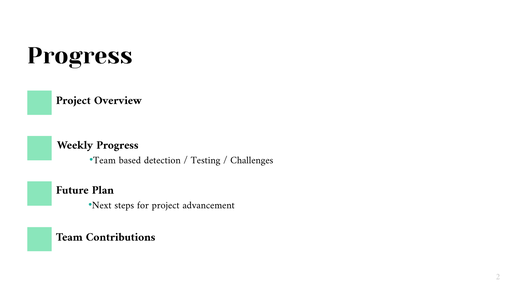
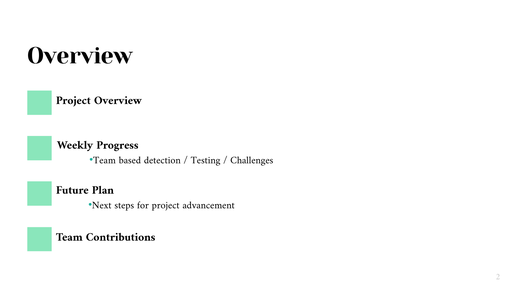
Progress: Progress -> Overview (80, 56)
